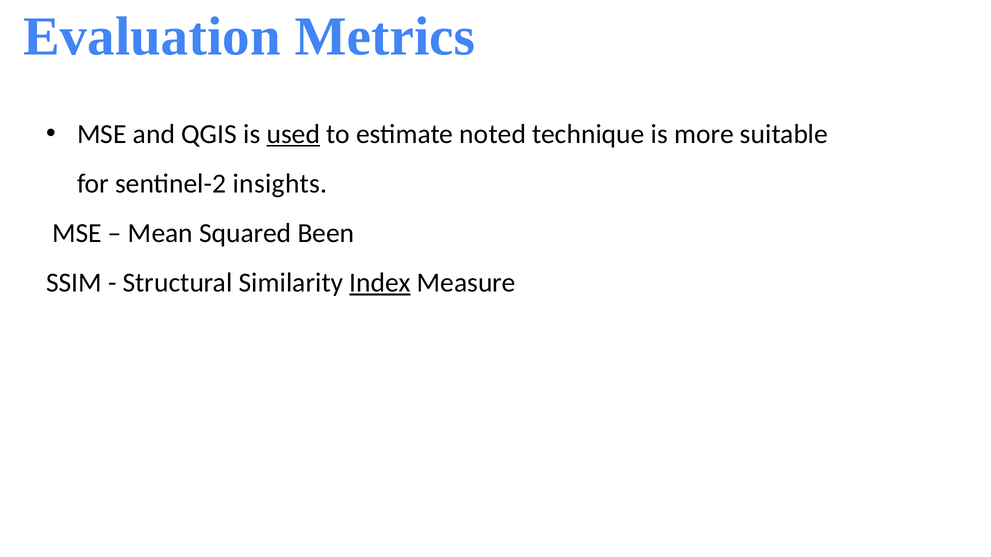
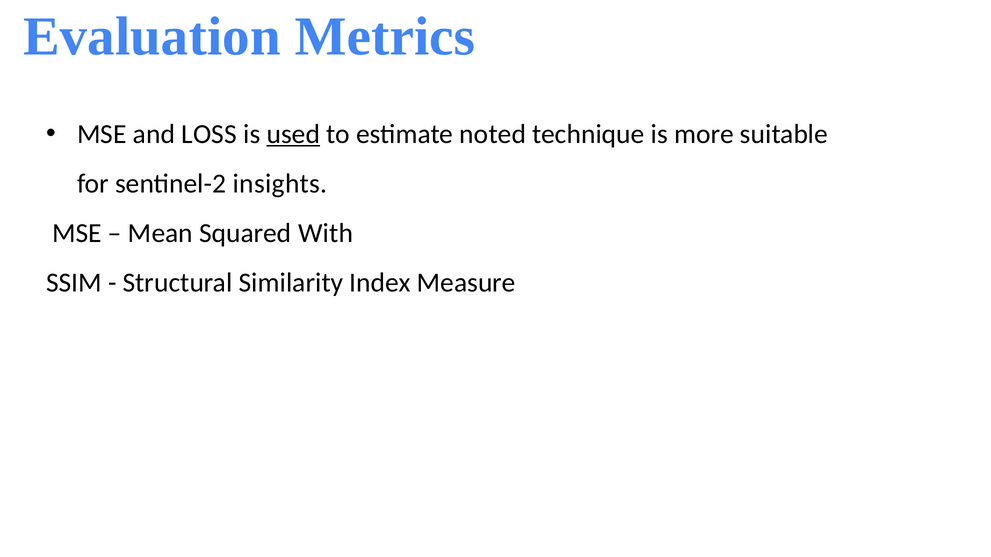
QGIS: QGIS -> LOSS (209, 134)
Been: Been -> With (326, 233)
Index underline: present -> none (380, 283)
